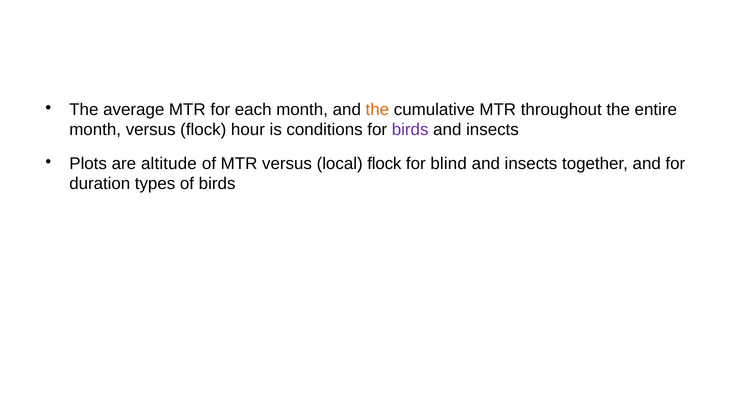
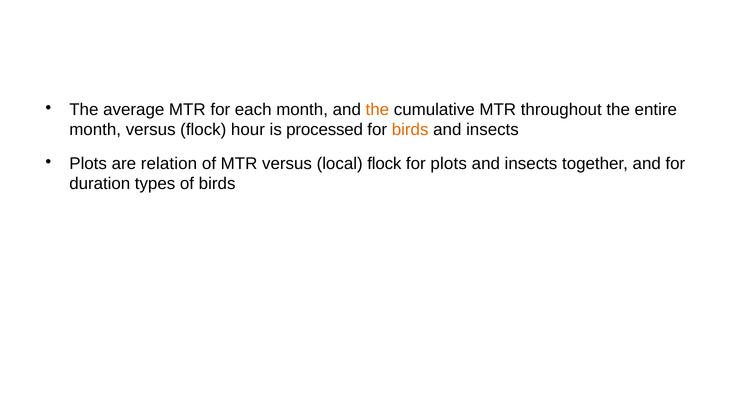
conditions: conditions -> processed (325, 130)
birds colour: purple -> orange (410, 130)
altitude: altitude -> relation (169, 164)
for blind: blind -> plots (449, 164)
